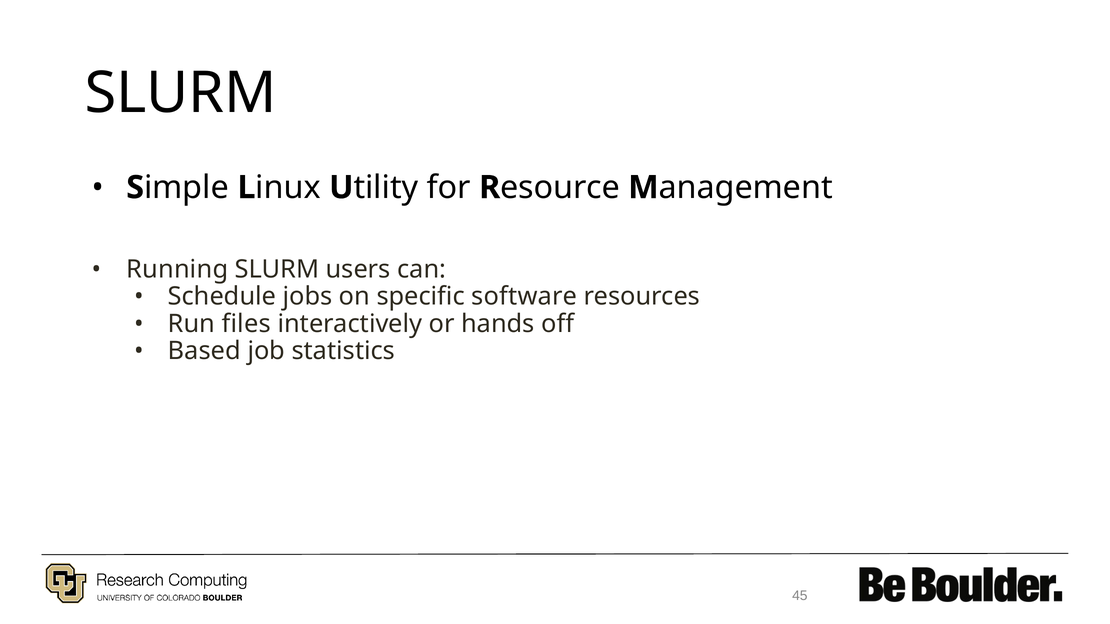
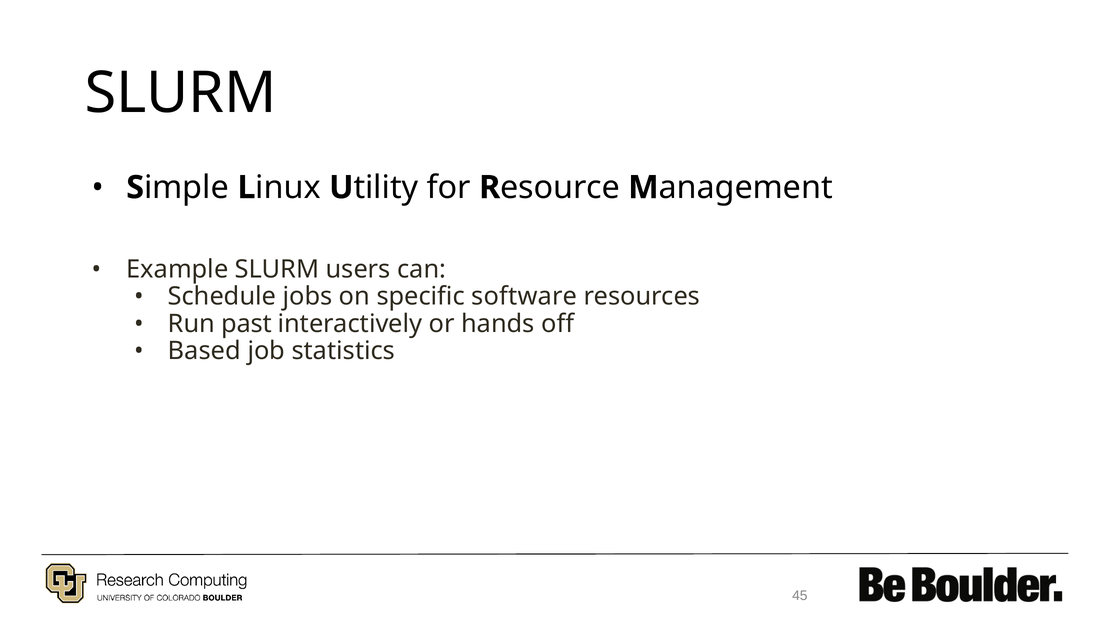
Running: Running -> Example (177, 270)
files: files -> past (247, 324)
